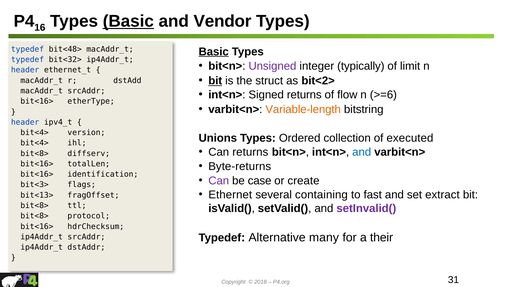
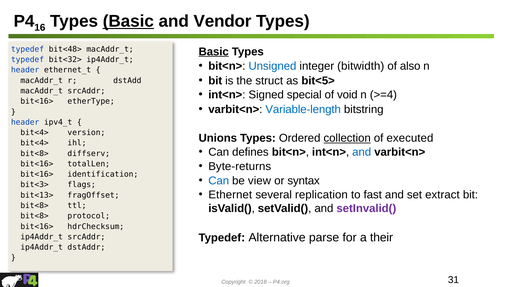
Unsigned colour: purple -> blue (272, 66)
typically: typically -> bitwidth (361, 66)
limit: limit -> also (410, 66)
bit underline: present -> none (215, 81)
bit<2>: bit<2> -> bit<5> (318, 81)
Signed returns: returns -> special (304, 95)
flow: flow -> void (347, 95)
>=6: >=6 -> >=4 (383, 95)
Variable-length colour: orange -> blue (303, 109)
collection underline: none -> present (347, 138)
Can returns: returns -> defines (250, 152)
Can colour: purple -> blue (219, 181)
case: case -> view (259, 181)
create: create -> syntax (304, 181)
containing: containing -> replication (321, 195)
many: many -> parse (324, 238)
